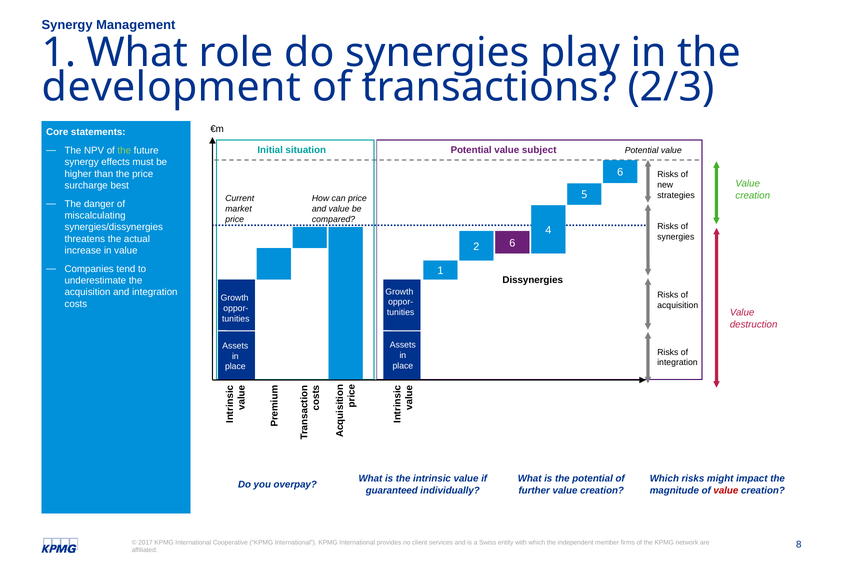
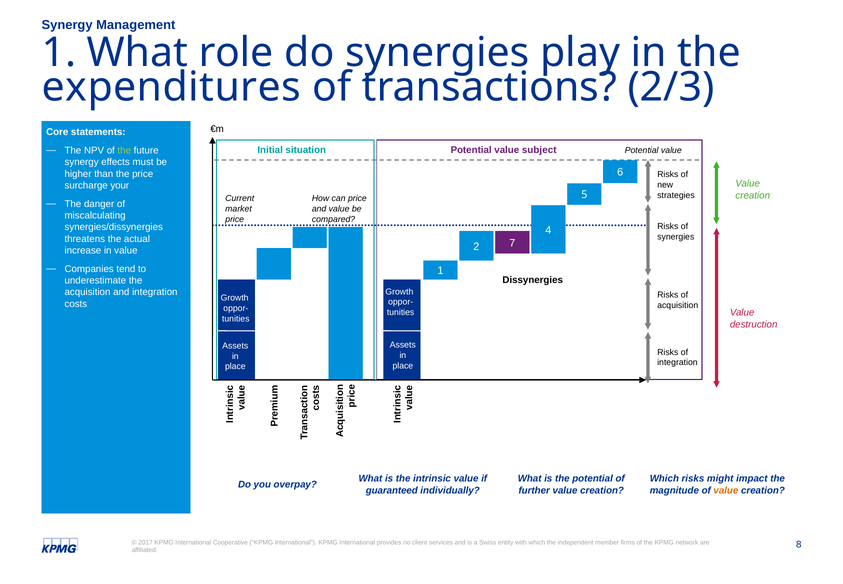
development: development -> expenditures (171, 87)
best: best -> your (120, 185)
2 6: 6 -> 7 (512, 243)
value colour: red -> orange (726, 490)
